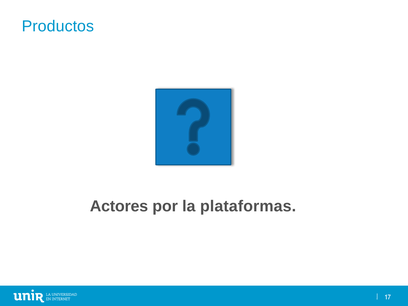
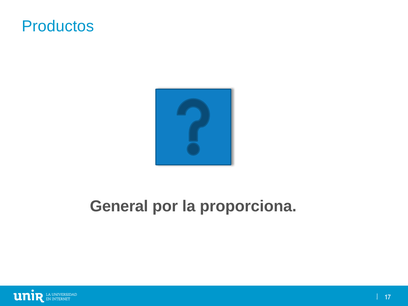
Actores: Actores -> General (119, 206)
plataformas: plataformas -> proporciona (248, 206)
